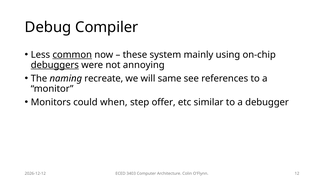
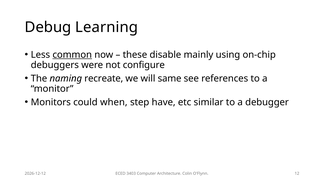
Compiler: Compiler -> Learning (107, 27)
system: system -> disable (165, 55)
debuggers underline: present -> none (55, 65)
annoying: annoying -> configure (144, 65)
offer: offer -> have (164, 102)
